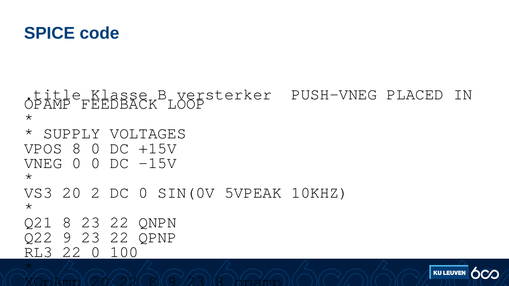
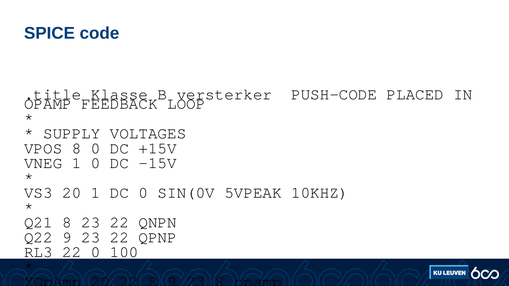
PUSH-VNEG: PUSH-VNEG -> PUSH-CODE (334, 94)
VNEG 0: 0 -> 1 (77, 163)
20 2: 2 -> 1 (96, 193)
